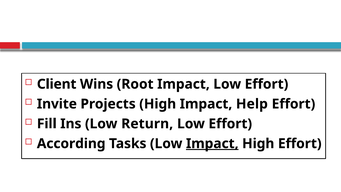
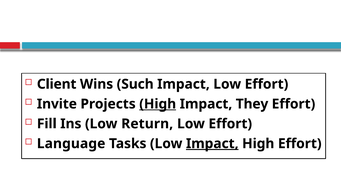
Root: Root -> Such (135, 84)
High underline: none -> present (158, 104)
Help: Help -> They (252, 104)
According: According -> Language (71, 143)
